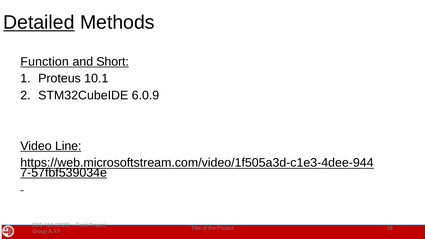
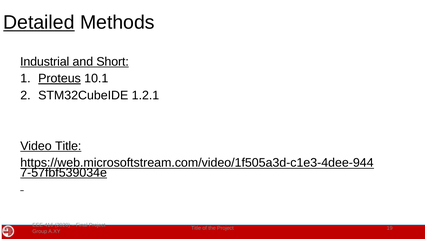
Function: Function -> Industrial (45, 62)
Proteus underline: none -> present (60, 79)
6.0.9: 6.0.9 -> 1.2.1 (145, 95)
Video Line: Line -> Title (68, 146)
